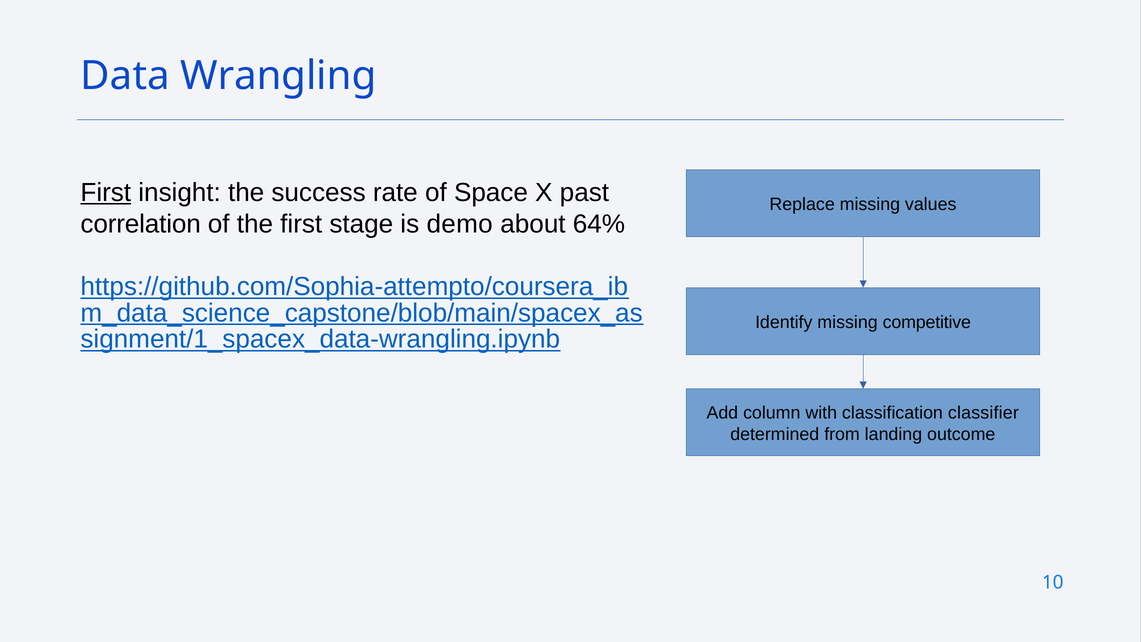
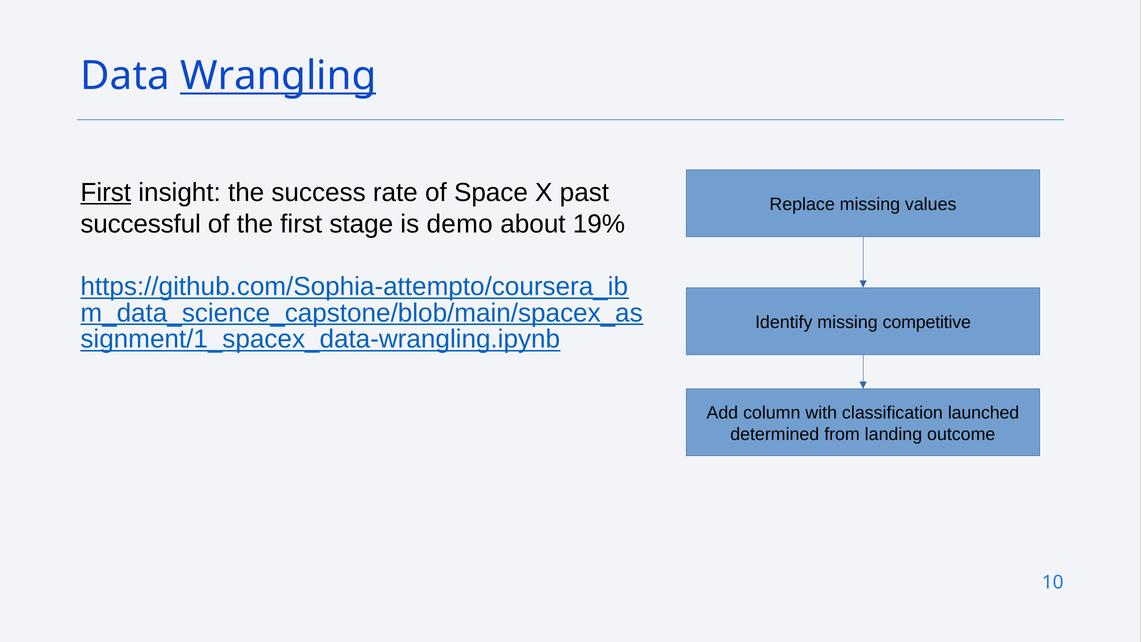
Wrangling underline: none -> present (278, 76)
correlation: correlation -> successful (141, 224)
64%: 64% -> 19% (599, 224)
classifier: classifier -> launched (984, 413)
